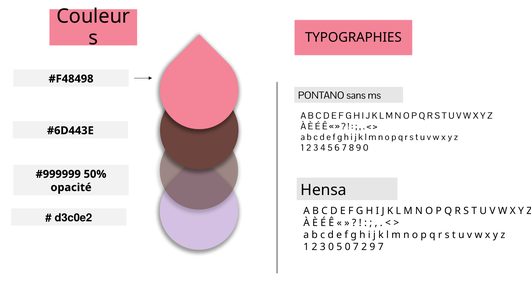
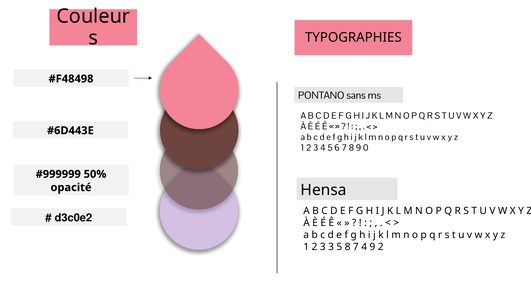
3 0: 0 -> 3 (331, 247)
5 0: 0 -> 8 (348, 247)
7 2: 2 -> 4 (364, 247)
9 7: 7 -> 2 (381, 247)
